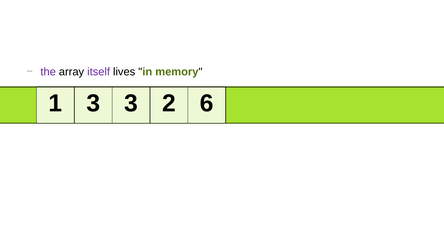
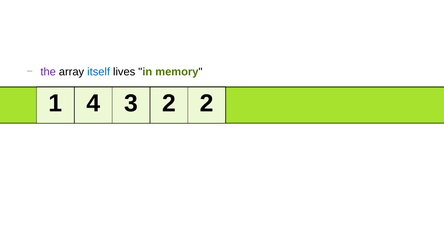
itself colour: purple -> blue (99, 72)
1 3: 3 -> 4 (93, 104)
2 6: 6 -> 2 (207, 104)
